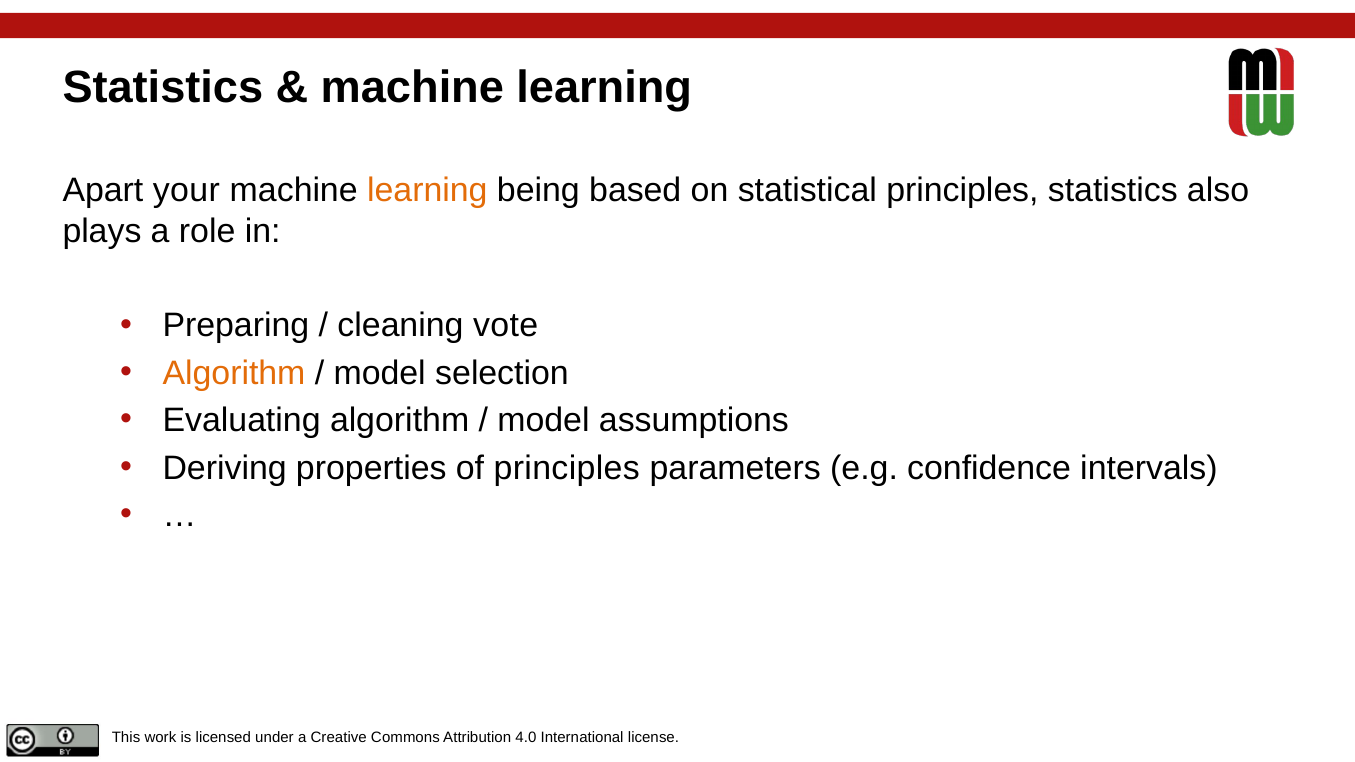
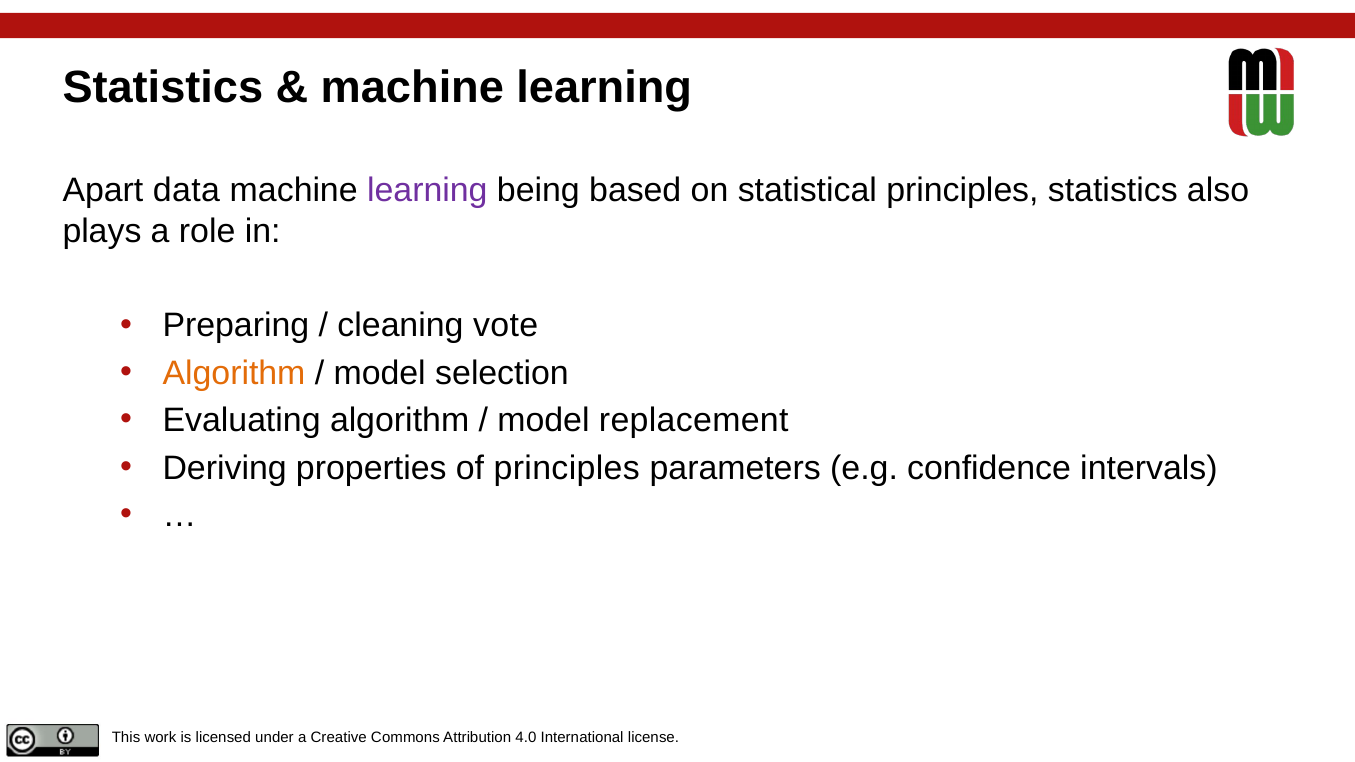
your: your -> data (186, 190)
learning colour: orange -> purple (427, 190)
assumptions: assumptions -> replacement (694, 421)
